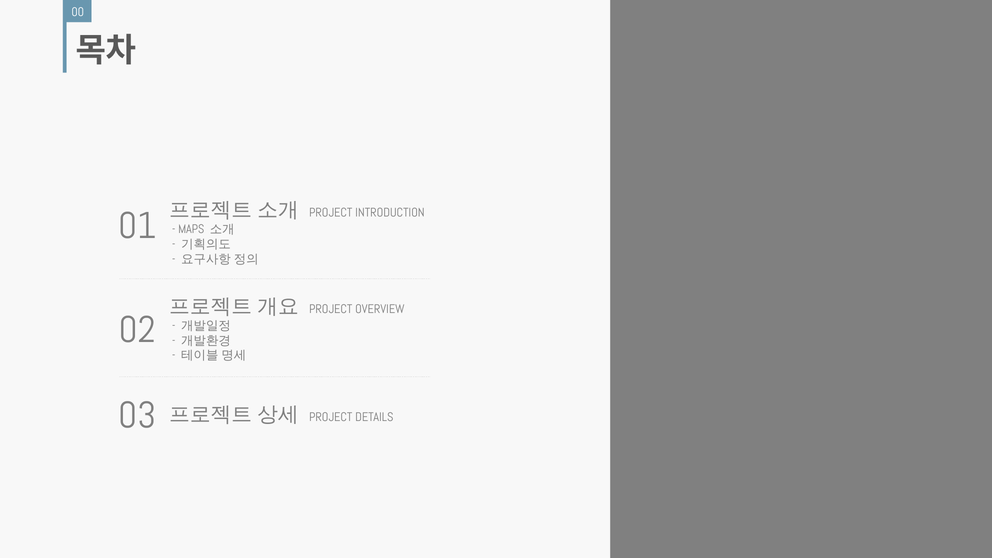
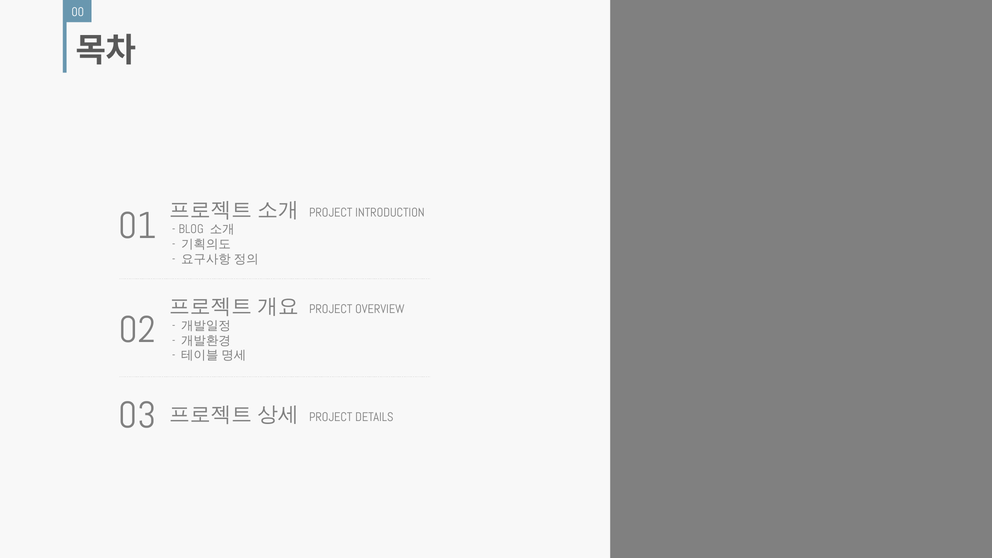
MAPS: MAPS -> BLOG (191, 229)
